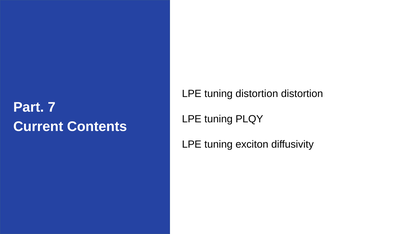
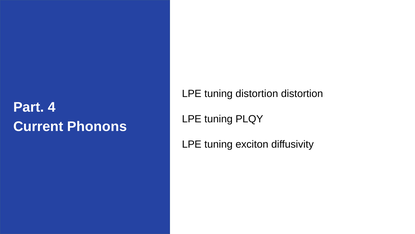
7: 7 -> 4 (52, 107)
Contents: Contents -> Phonons (97, 126)
